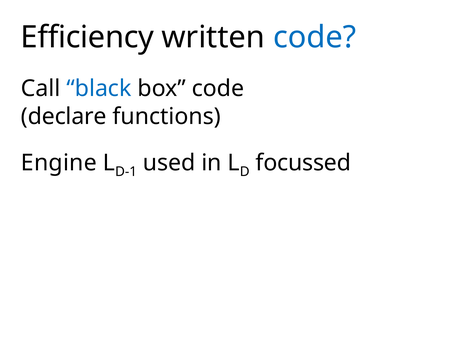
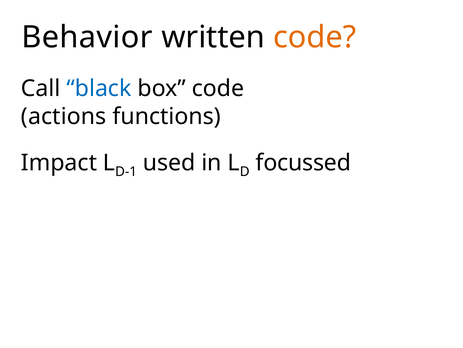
Efficiency: Efficiency -> Behavior (87, 37)
code colour: blue -> orange (315, 37)
declare: declare -> actions (64, 116)
Engine: Engine -> Impact (59, 162)
